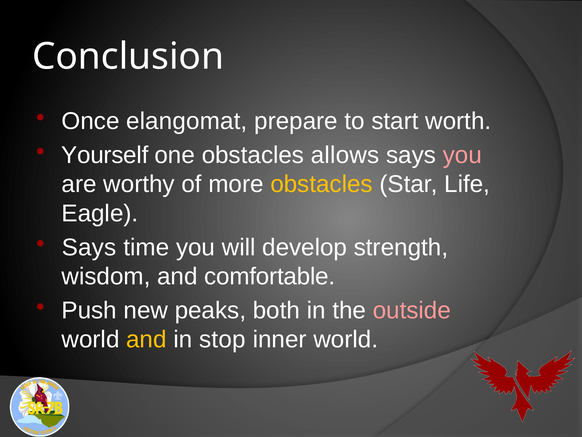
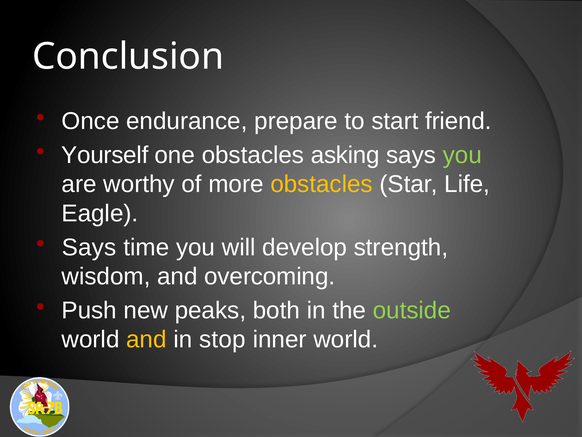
elangomat: elangomat -> endurance (187, 121)
worth: worth -> friend (458, 121)
allows: allows -> asking (345, 155)
you colour: pink -> light green (462, 155)
comfortable: comfortable -> overcoming (270, 276)
outside colour: pink -> light green (412, 310)
